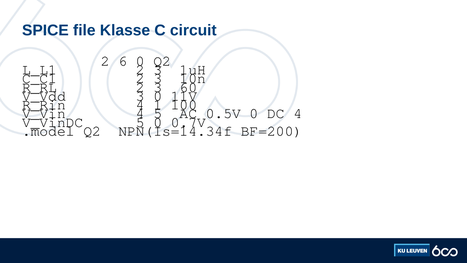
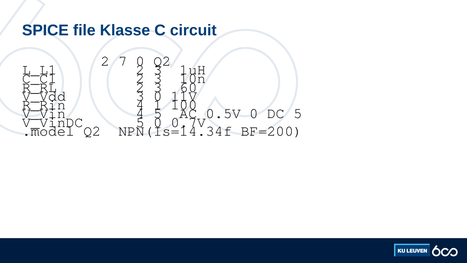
6: 6 -> 7 (123, 61)
DC 4: 4 -> 5 (298, 113)
